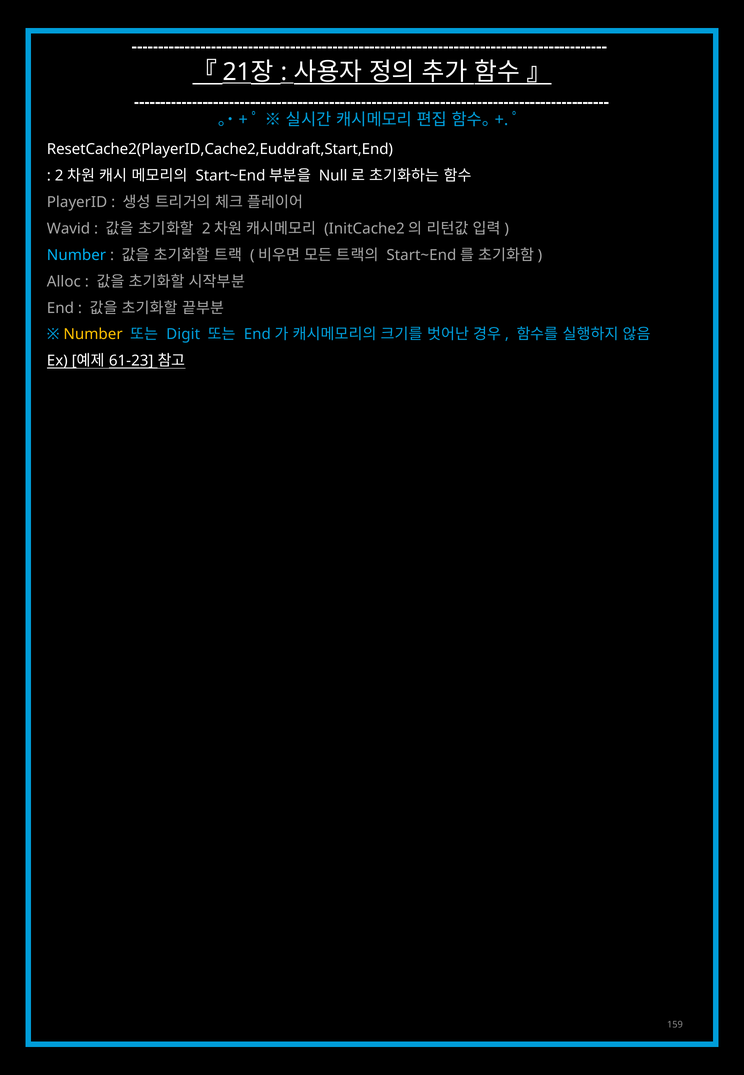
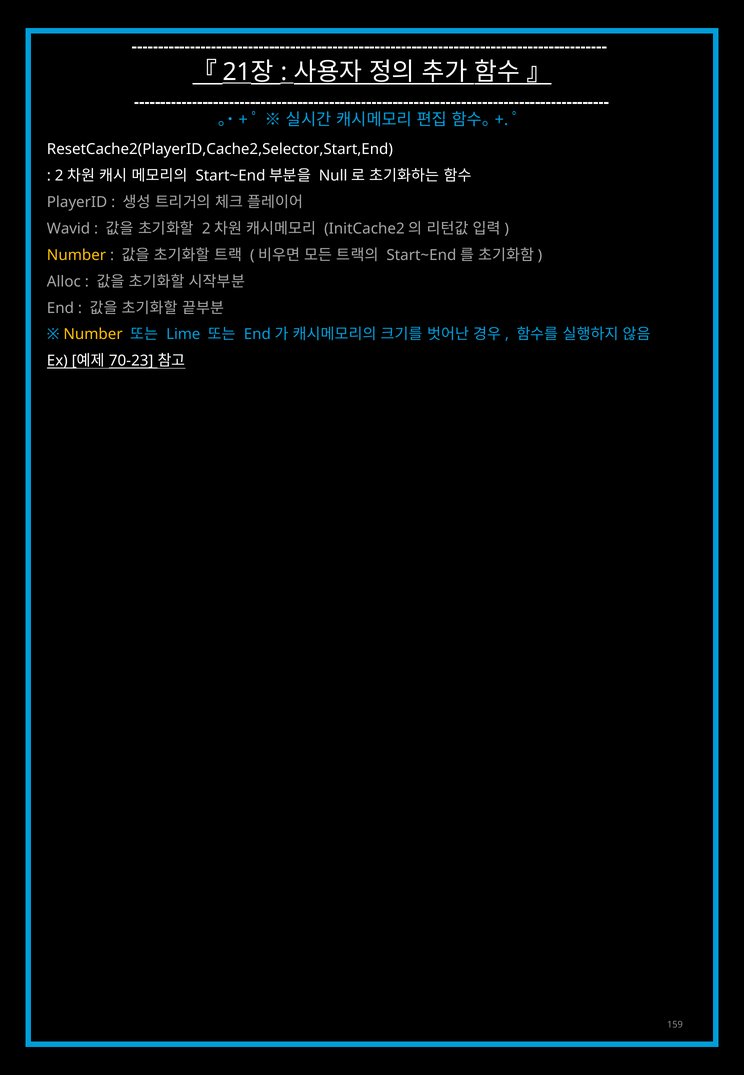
ResetCache2(PlayerID,Cache2,Euddraft,Start,End: ResetCache2(PlayerID,Cache2,Euddraft,Start,End -> ResetCache2(PlayerID,Cache2,Selector,Start,End (220, 149)
Number colour: light blue -> yellow (76, 255)
Digit: Digit -> Lime (183, 334)
61-23: 61-23 -> 70-23 (131, 361)
